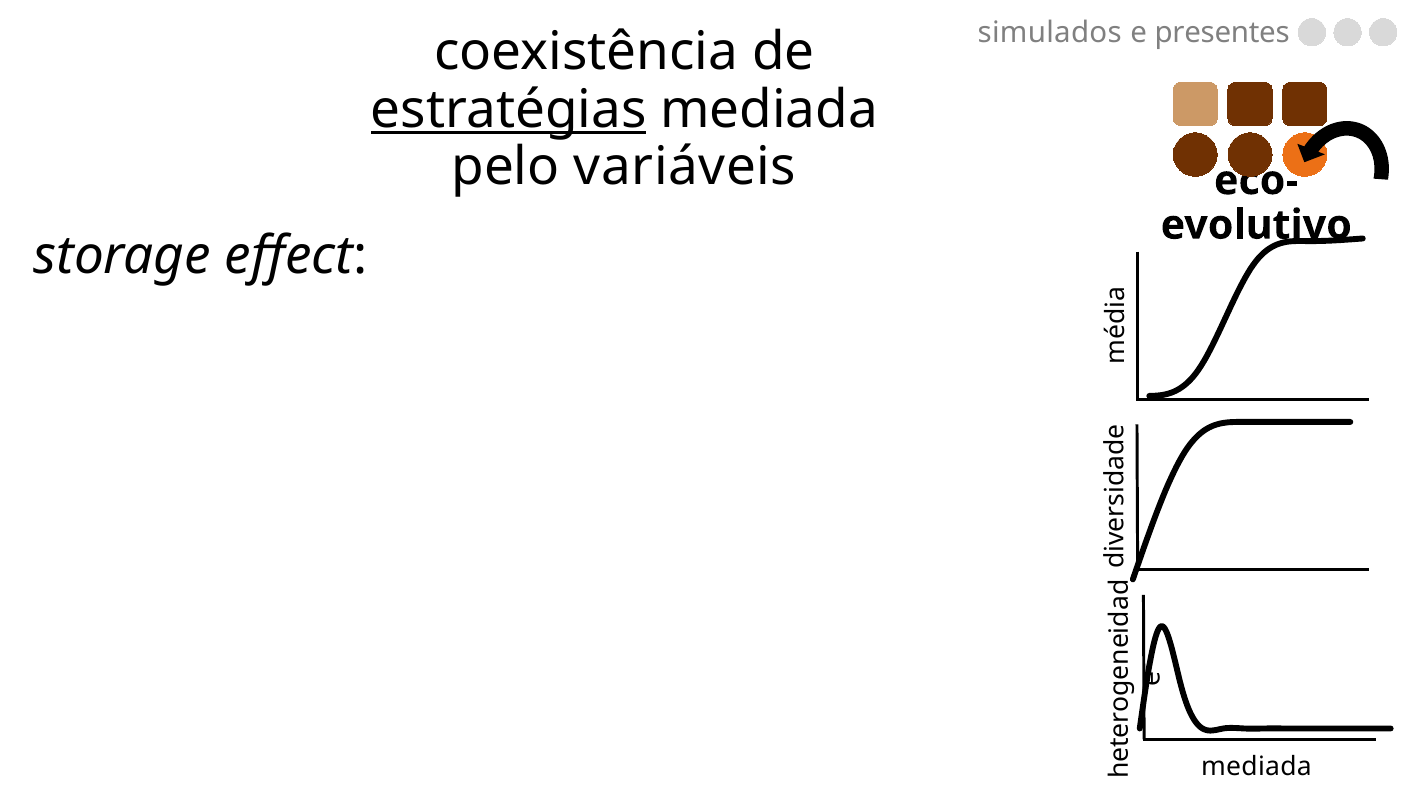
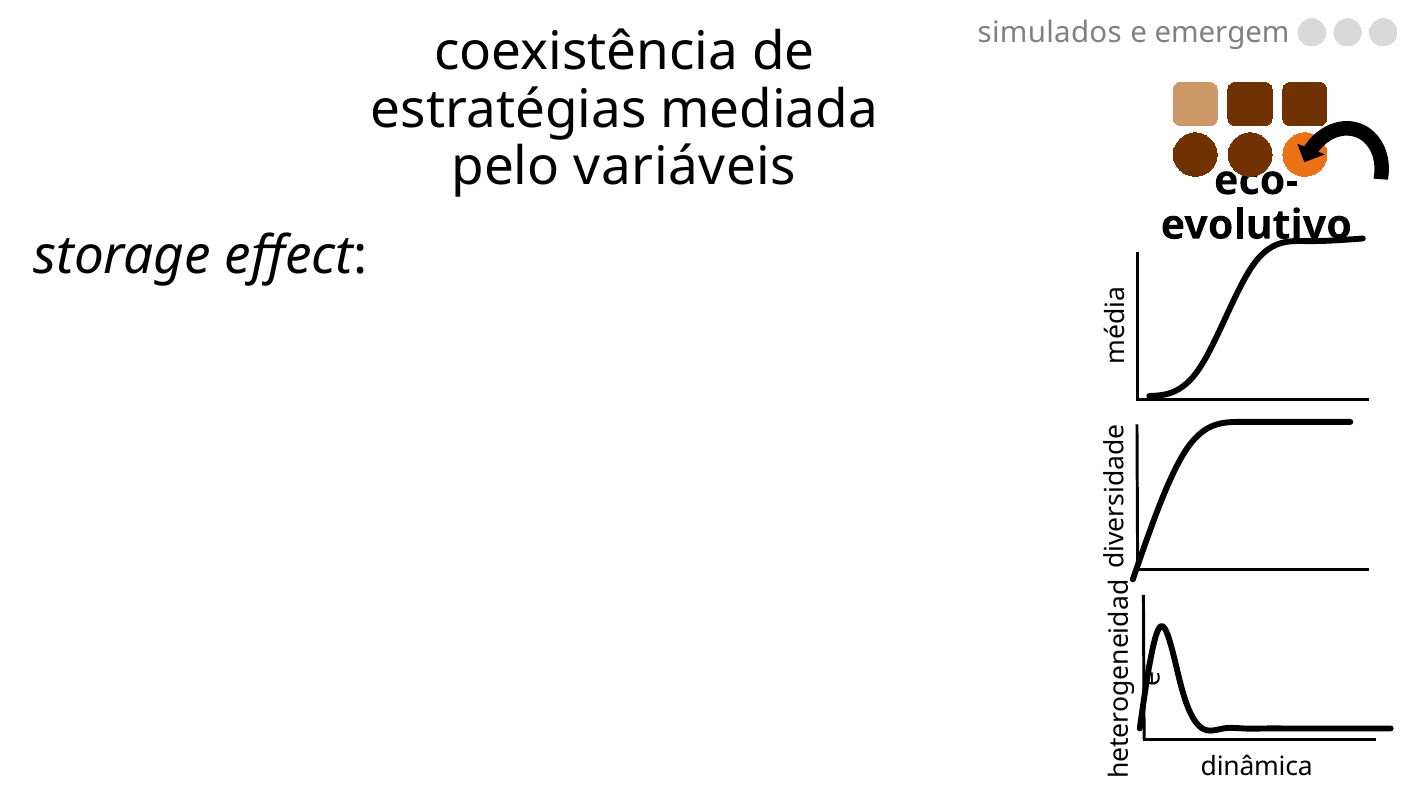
presentes: presentes -> emergem (1222, 33)
estratégias underline: present -> none (509, 109)
mediada: mediada -> dinâmica (1257, 766)
